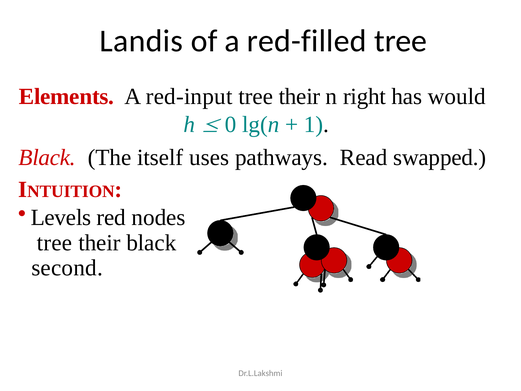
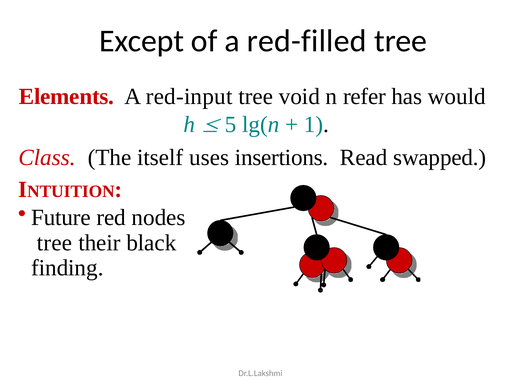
Landis: Landis -> Except (142, 41)
their: their -> void (299, 97)
right: right -> refer (365, 97)
0: 0 -> 5 (231, 124)
Black: Black -> Class (47, 157)
pathways: pathways -> insertions (282, 157)
Levels: Levels -> Future (61, 217)
second: second -> finding (67, 268)
